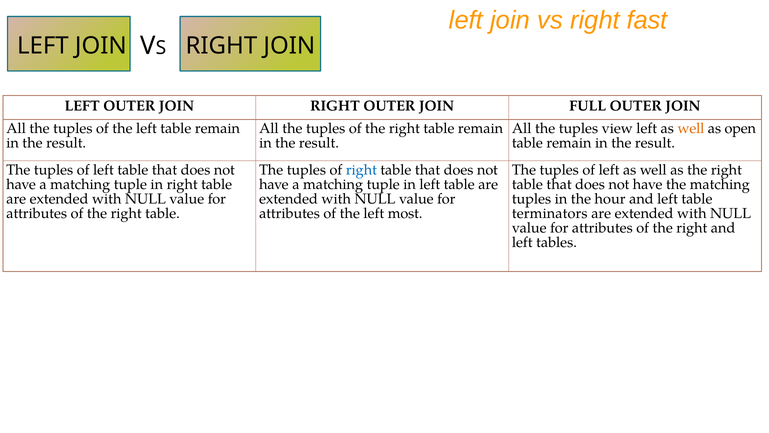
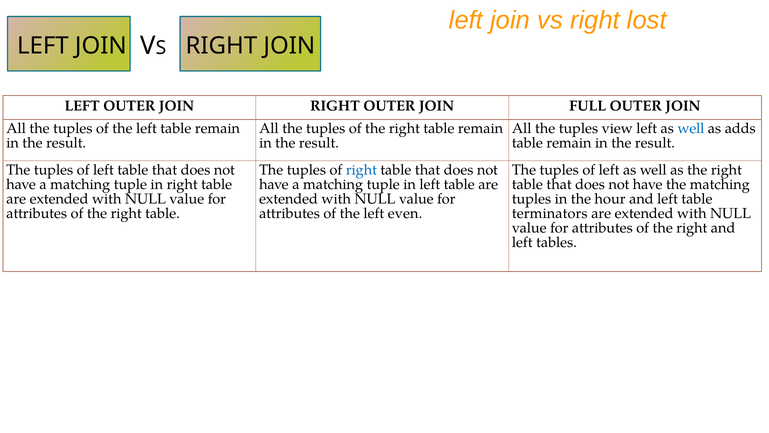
fast: fast -> lost (647, 20)
well colour: orange -> blue (691, 128)
open: open -> adds (740, 128)
most: most -> even (405, 213)
